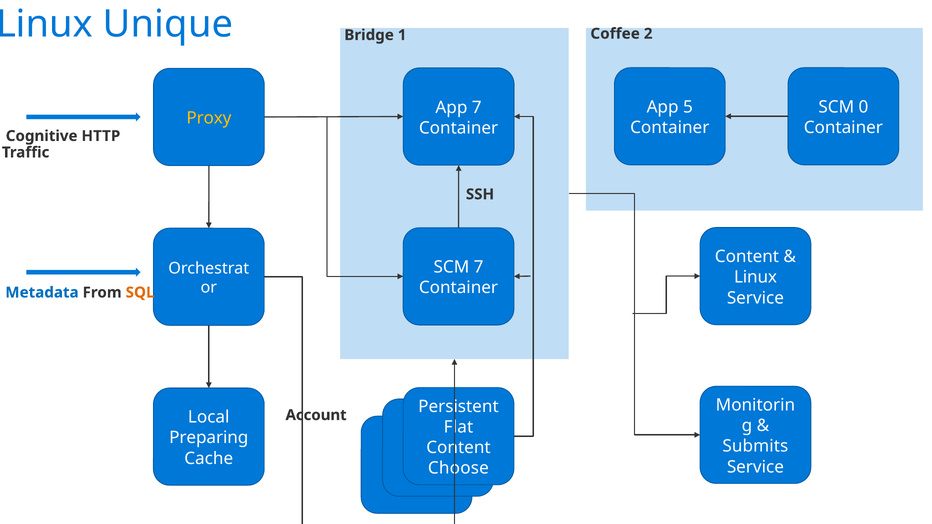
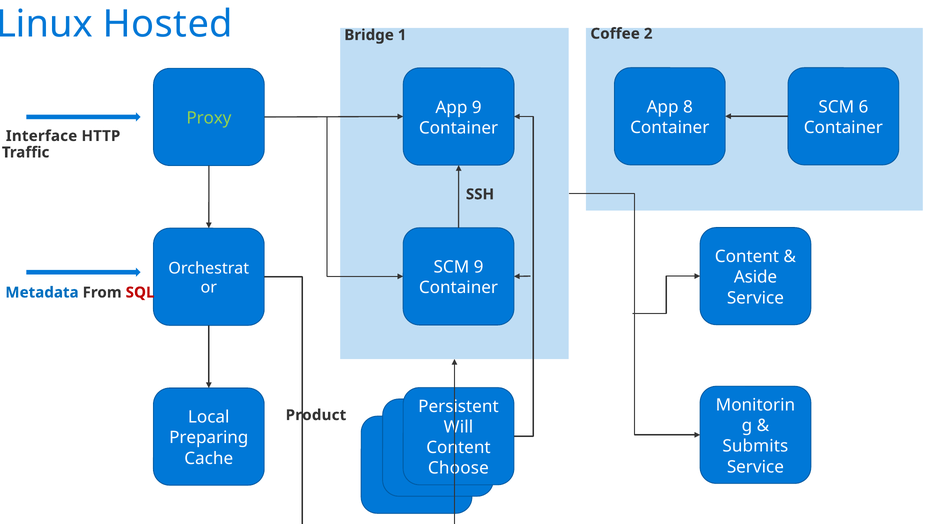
Unique: Unique -> Hosted (168, 24)
5: 5 -> 8 (688, 107)
0: 0 -> 6 (864, 107)
App 7: 7 -> 9 (477, 107)
Proxy colour: yellow -> light green (209, 118)
Cognitive: Cognitive -> Interface (42, 136)
SCM 7: 7 -> 9 (479, 267)
Linux: Linux -> Aside (756, 277)
SQL colour: orange -> red (140, 293)
Account: Account -> Product (316, 415)
Flat: Flat -> Will (459, 427)
